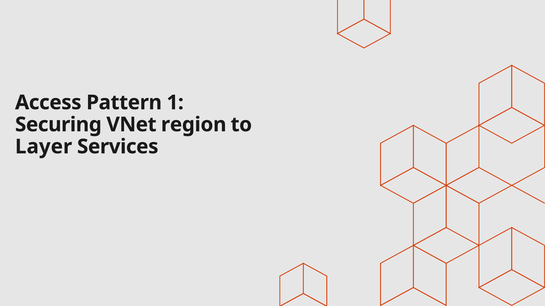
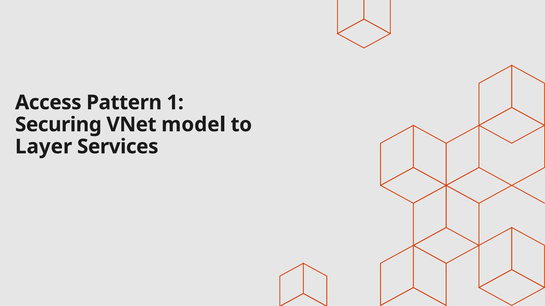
region: region -> model (194, 125)
